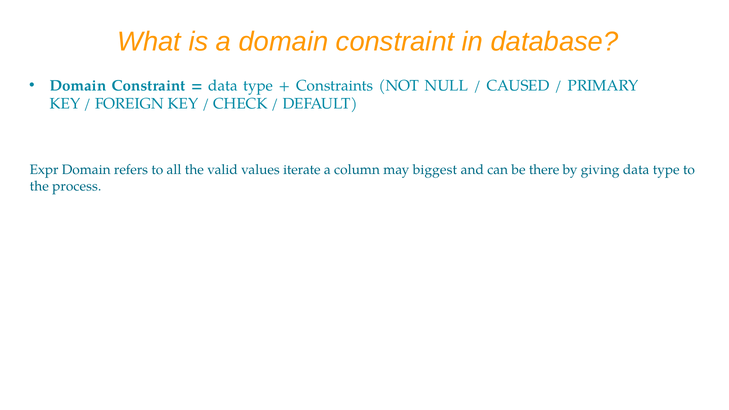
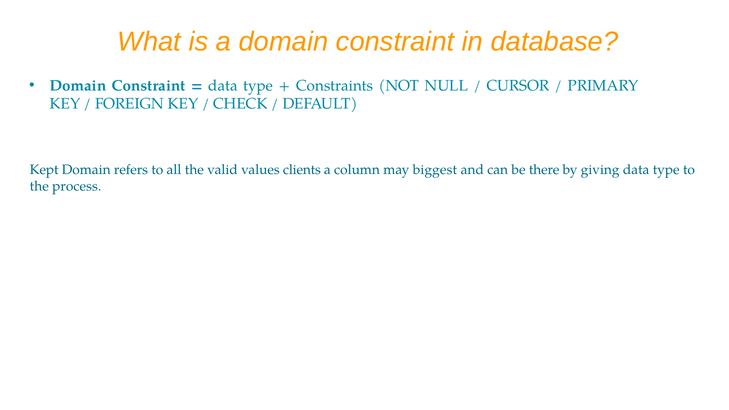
CAUSED: CAUSED -> CURSOR (518, 86)
Expr: Expr -> Kept (44, 170)
iterate: iterate -> clients (302, 170)
